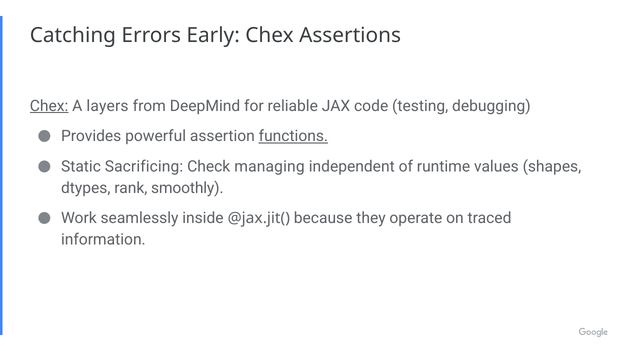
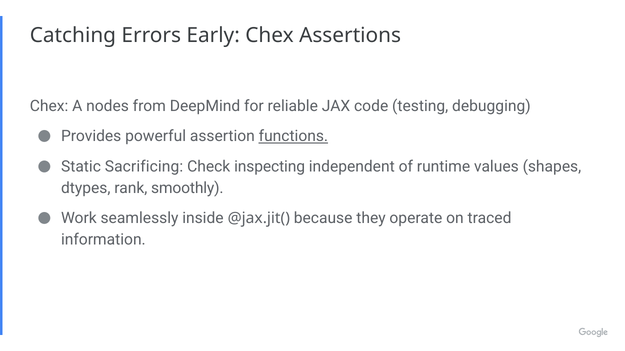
Chex underline: present -> none (49, 106)
layers: layers -> nodes (108, 106)
managing: managing -> inspecting (270, 167)
